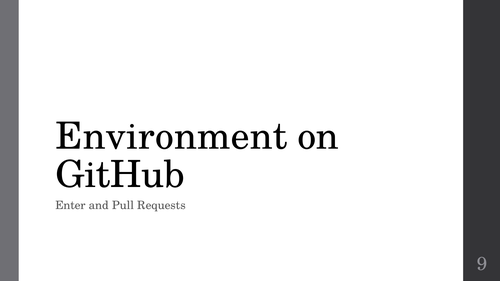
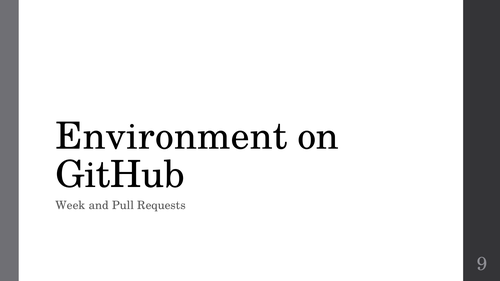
Enter: Enter -> Week (70, 205)
